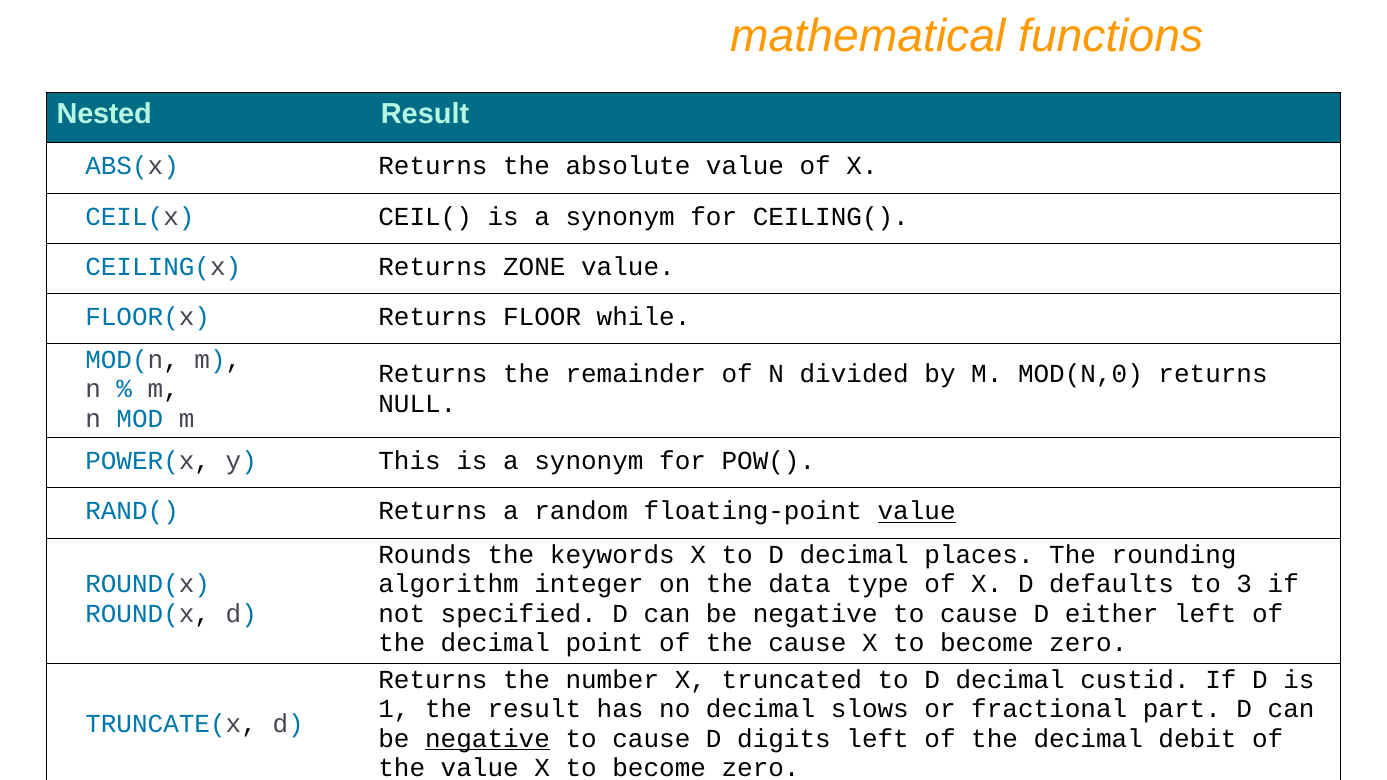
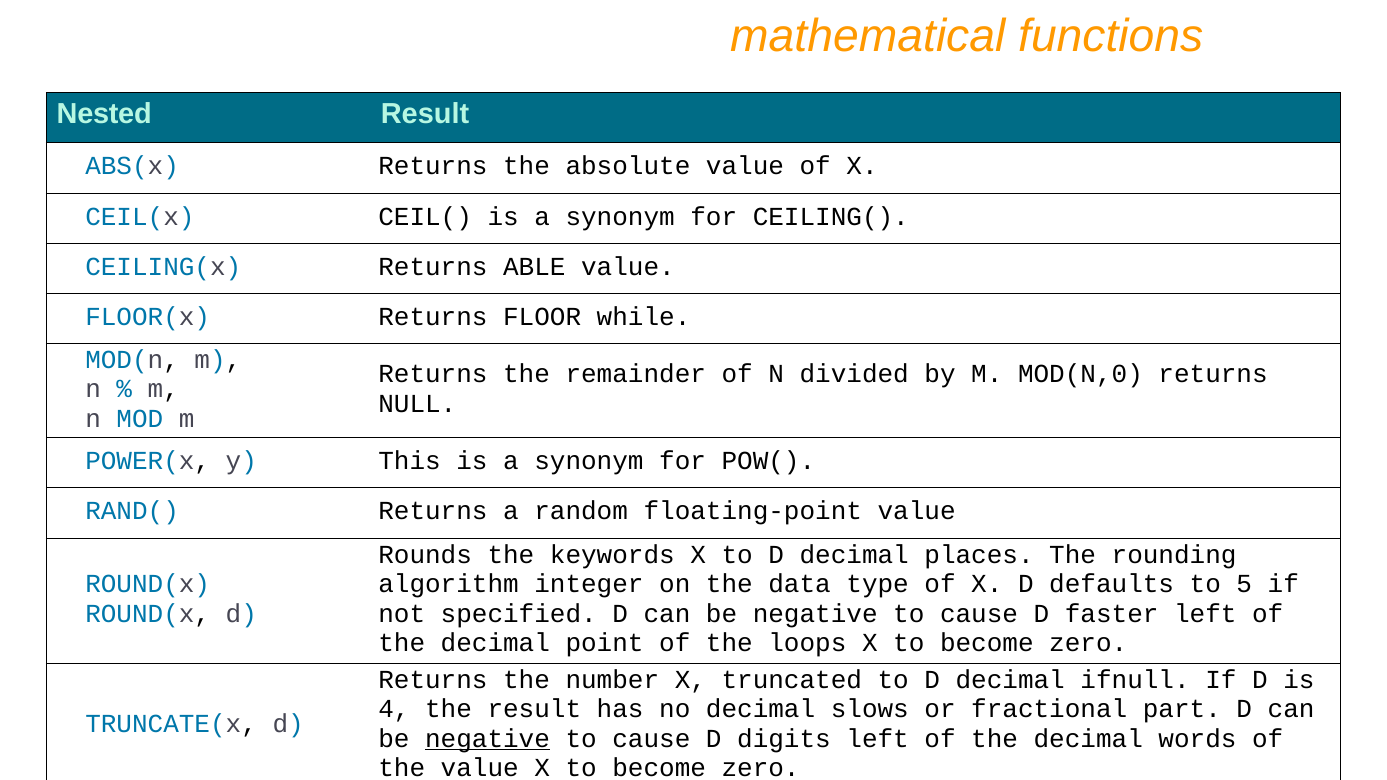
ZONE: ZONE -> ABLE (534, 267)
value underline: present -> none (917, 511)
3: 3 -> 5 (1244, 584)
either: either -> faster (1112, 614)
the cause: cause -> loops (807, 643)
custid: custid -> ifnull (1135, 680)
1: 1 -> 4 (394, 709)
debit: debit -> words (1197, 739)
